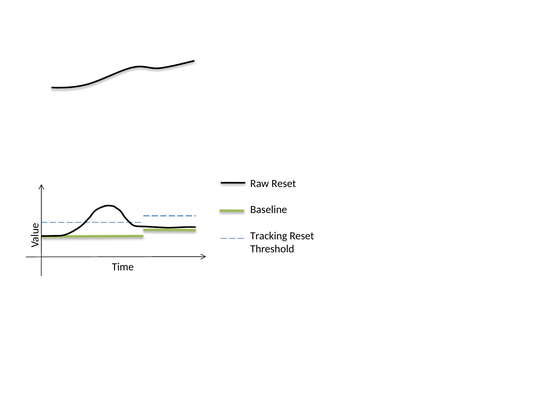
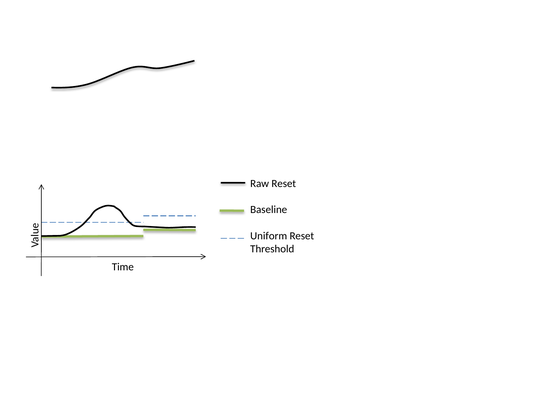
Tracking: Tracking -> Uniform (269, 236)
